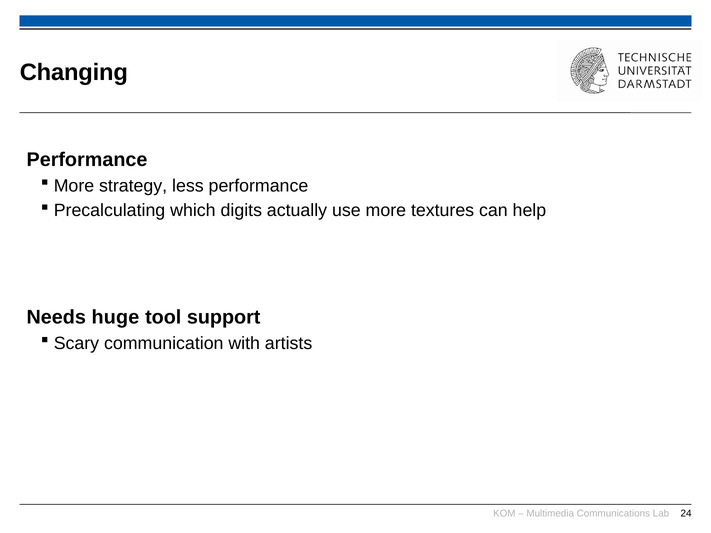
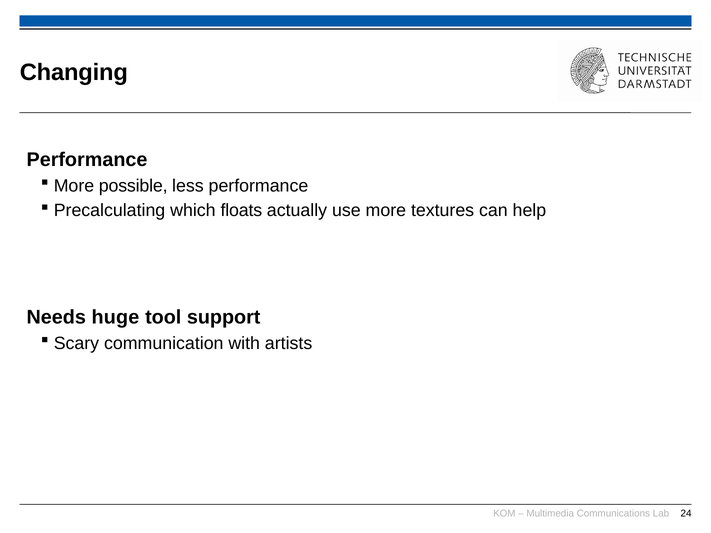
strategy: strategy -> possible (133, 186)
digits: digits -> floats (241, 211)
